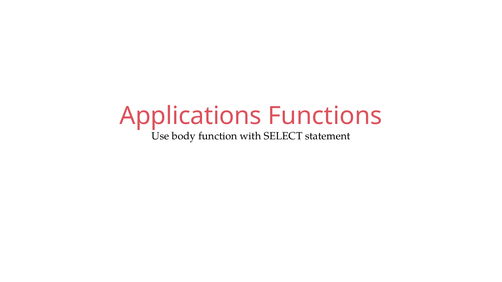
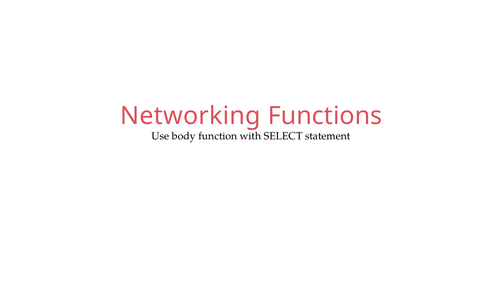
Applications: Applications -> Networking (190, 116)
